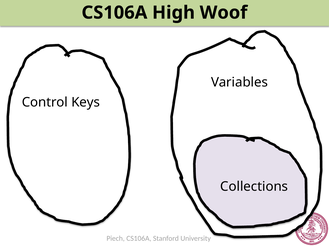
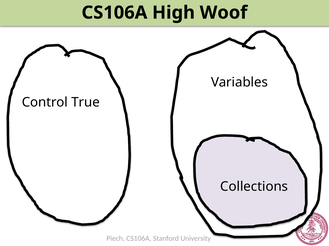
Keys: Keys -> True (86, 102)
